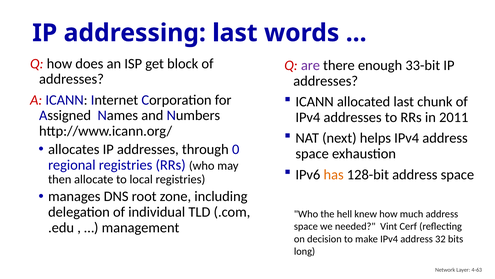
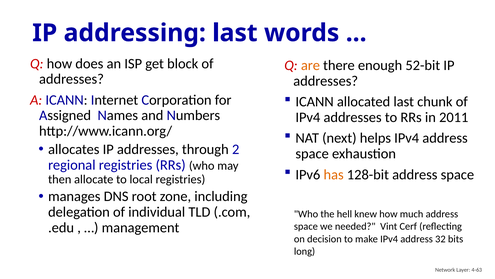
are colour: purple -> orange (310, 65)
33-bit: 33-bit -> 52-bit (423, 65)
0: 0 -> 2 (236, 149)
